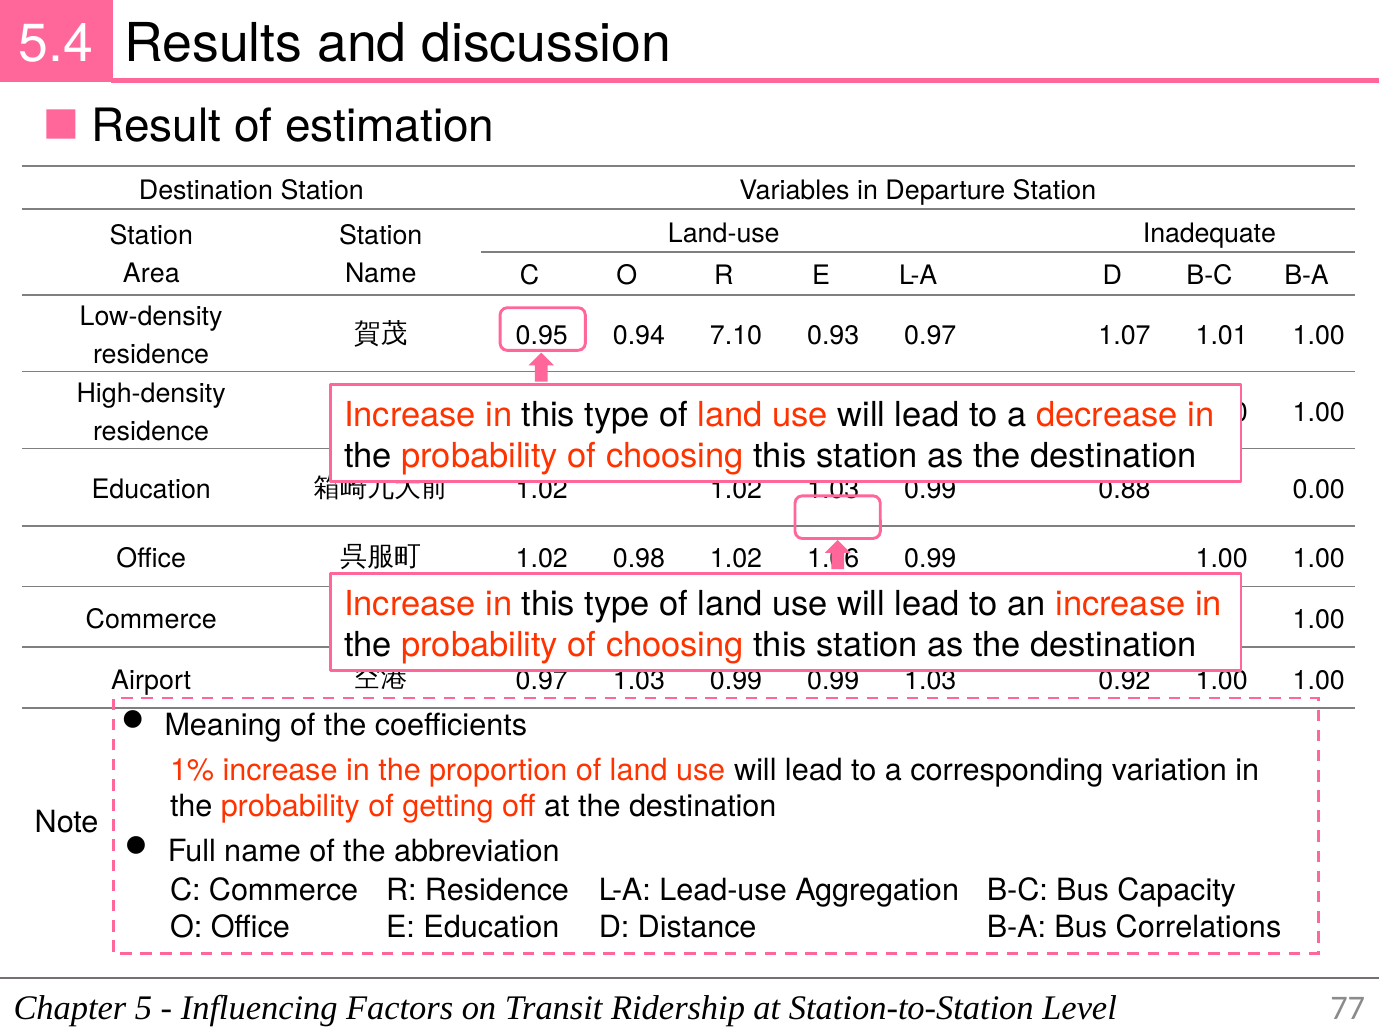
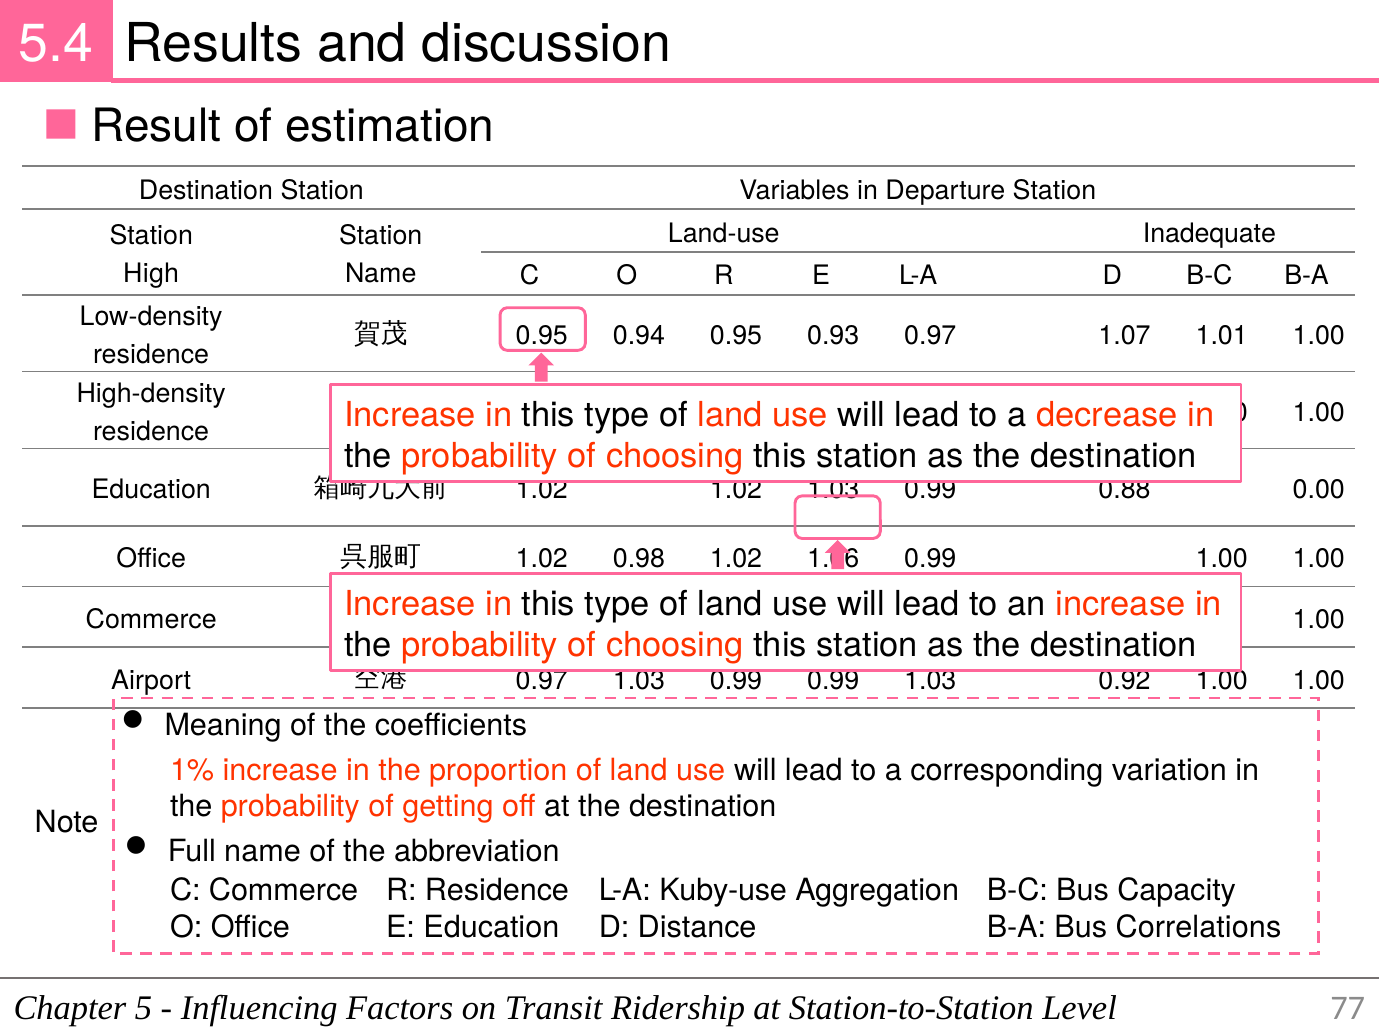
Area: Area -> High (151, 274)
0.94 7.10: 7.10 -> 0.95 (736, 336)
Lead-use: Lead-use -> Kuby-use (723, 891)
